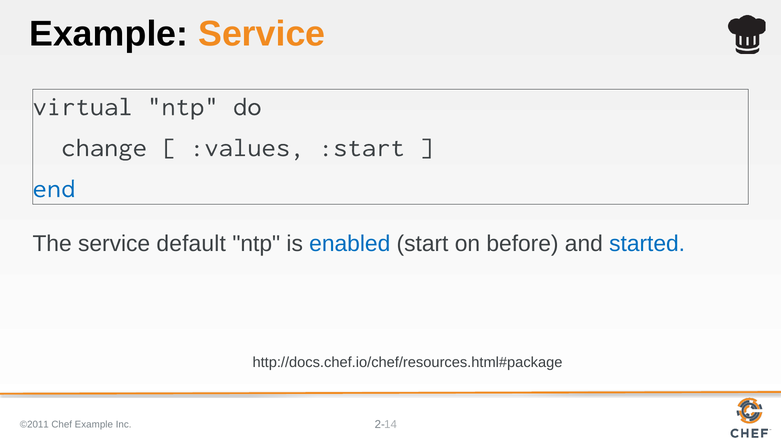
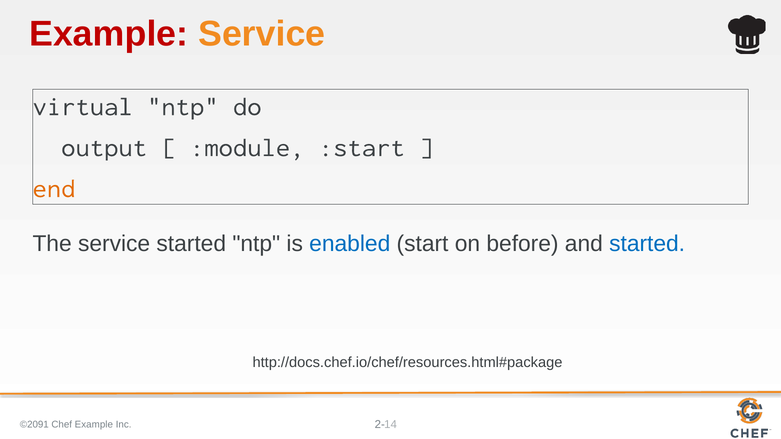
Example colour: black -> red (109, 34)
change: change -> output (104, 148)
:values: :values -> :module (247, 148)
end colour: blue -> orange (54, 189)
service default: default -> started (191, 244)
©2011: ©2011 -> ©2091 (34, 425)
